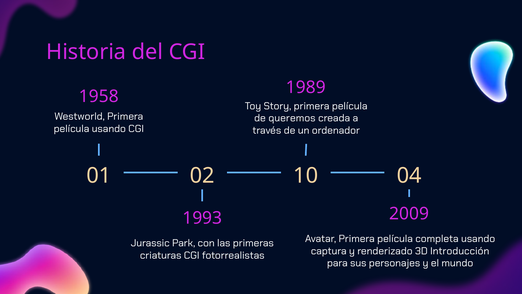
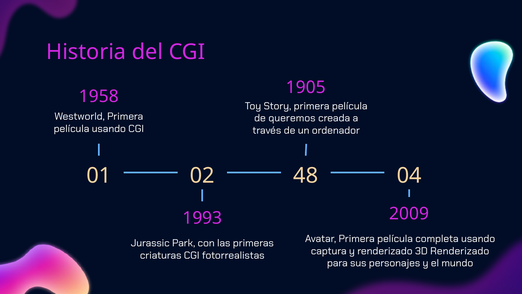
1989: 1989 -> 1905 (306, 87)
10: 10 -> 48 (306, 175)
3D Introducción: Introducción -> Renderizado (460, 251)
